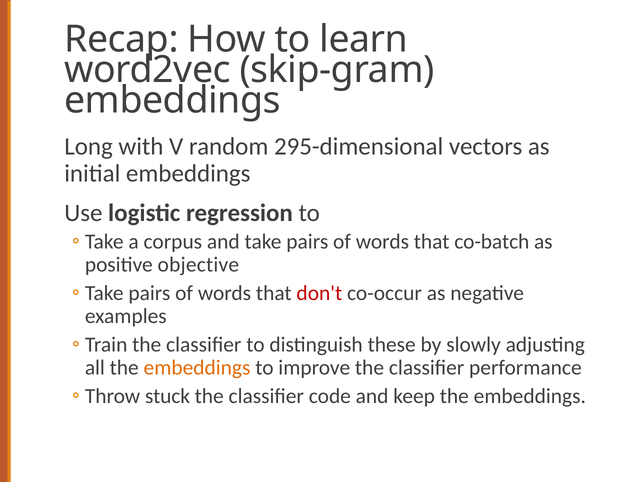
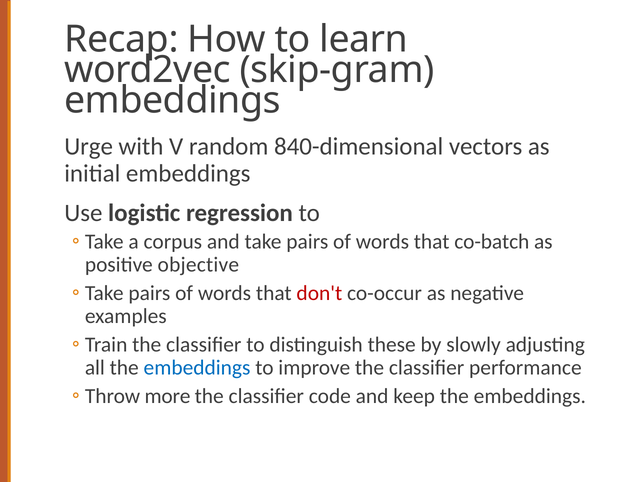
Long: Long -> Urge (89, 146)
295-dimensional: 295-dimensional -> 840-dimensional (359, 146)
embeddings colour: orange -> blue (197, 368)
stuck: stuck -> more (168, 397)
